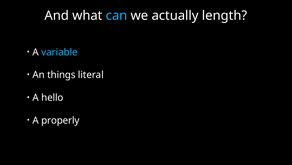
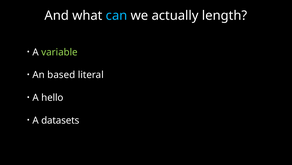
variable colour: light blue -> light green (59, 52)
things: things -> based (61, 75)
properly: properly -> datasets (60, 120)
